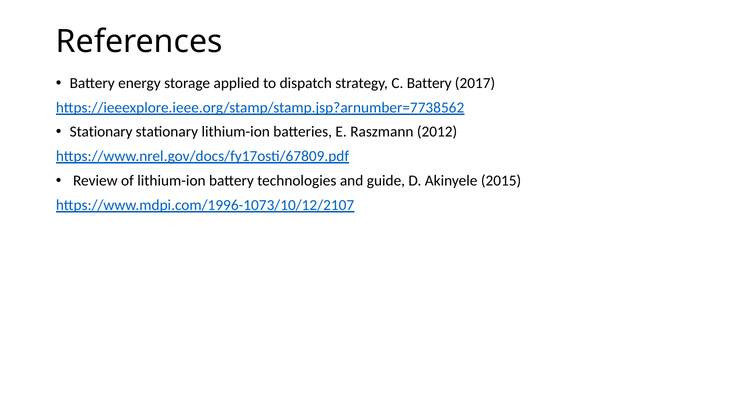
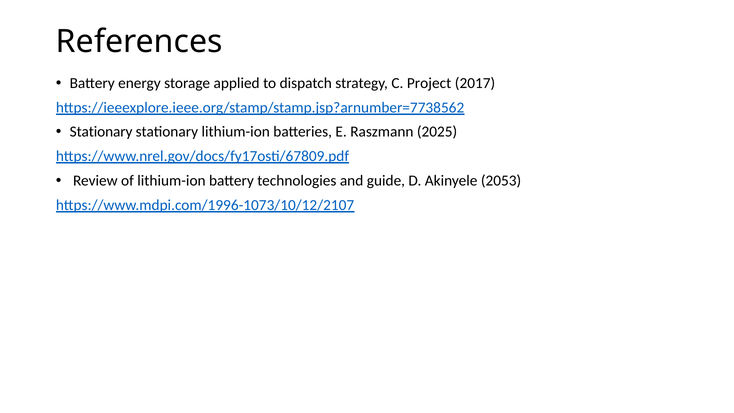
C Battery: Battery -> Project (429, 83)
2012: 2012 -> 2025 (437, 132)
2015: 2015 -> 2053 (501, 181)
